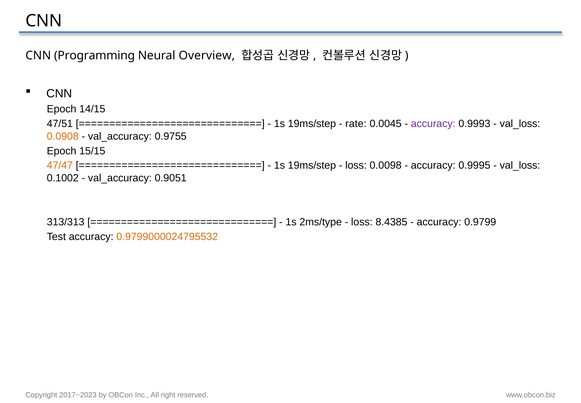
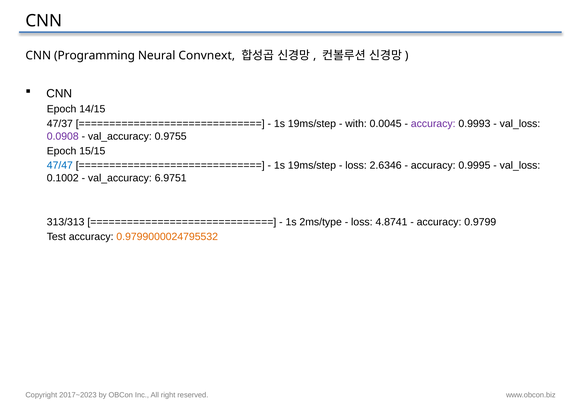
Overview: Overview -> Convnext (207, 55)
47/51: 47/51 -> 47/37 (60, 123)
rate: rate -> with (356, 123)
0.0908 colour: orange -> purple (63, 136)
47/47 colour: orange -> blue (60, 165)
0.0098: 0.0098 -> 2.6346 (386, 165)
0.9051: 0.9051 -> 6.9751 (171, 178)
8.4385: 8.4385 -> 4.8741 (391, 222)
